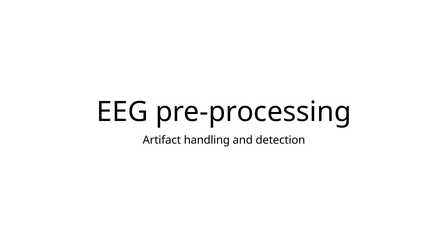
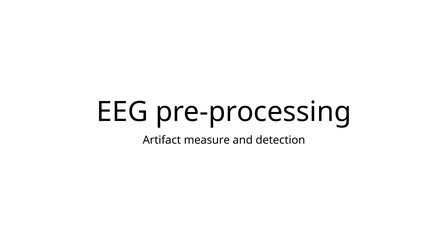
handling: handling -> measure (207, 140)
